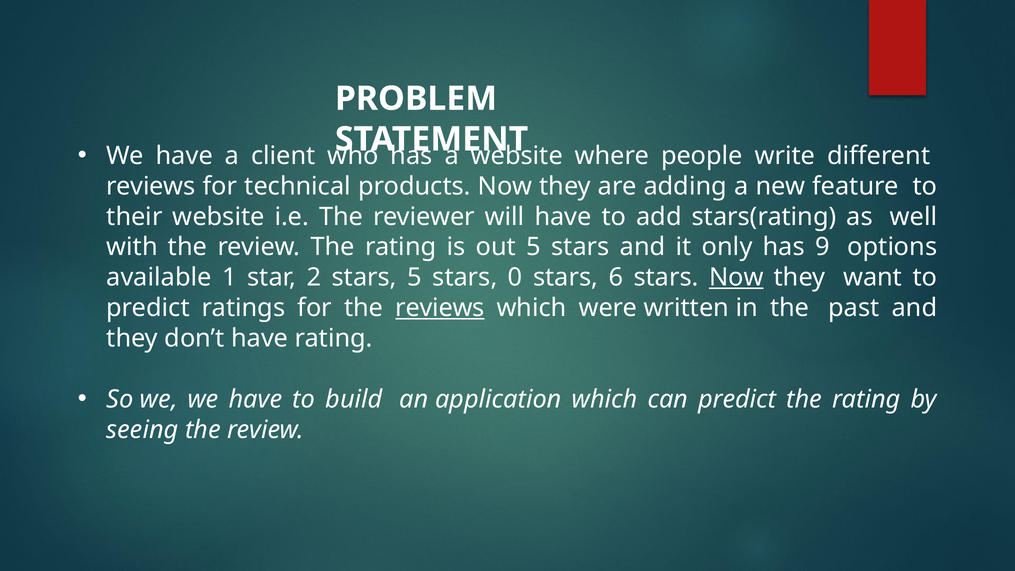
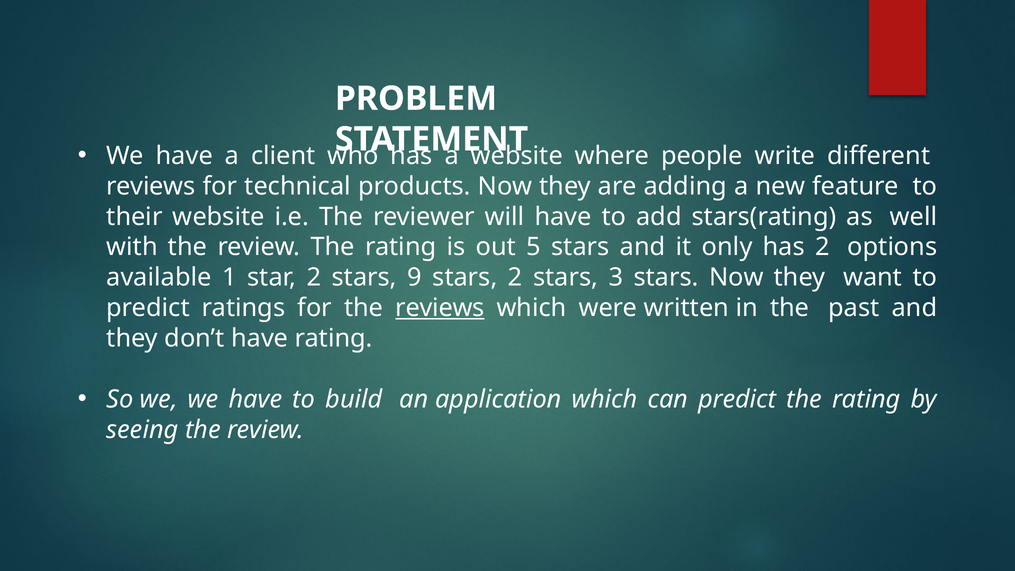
has 9: 9 -> 2 (823, 247)
stars 5: 5 -> 9 (415, 278)
stars 0: 0 -> 2 (515, 278)
6: 6 -> 3 (616, 278)
Now underline: present -> none (736, 278)
